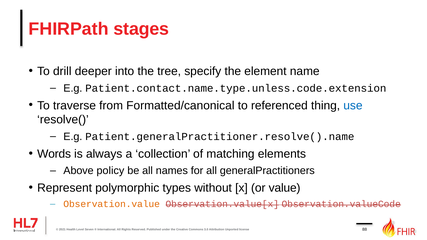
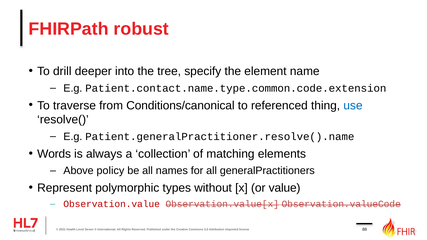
stages: stages -> robust (141, 29)
Patient.contact.name.type.unless.code.extension: Patient.contact.name.type.unless.code.extension -> Patient.contact.name.type.common.code.extension (236, 88)
Formatted/canonical: Formatted/canonical -> Conditions/canonical (180, 106)
Observation.value colour: orange -> red (112, 204)
